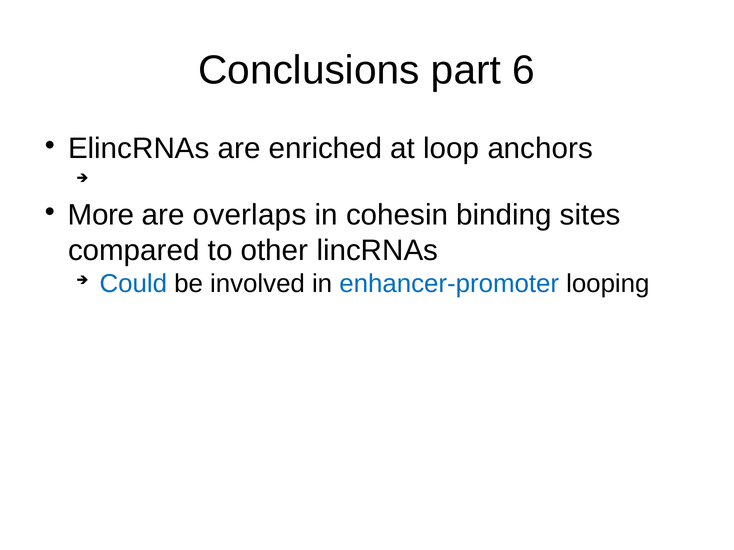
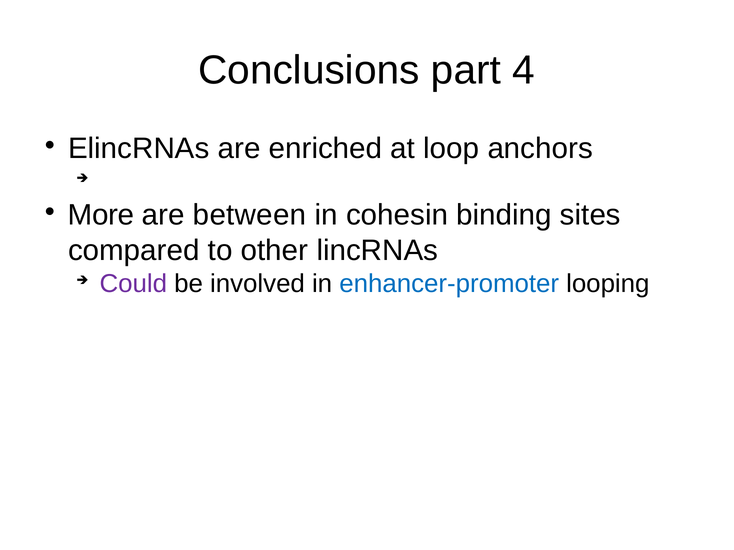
6: 6 -> 4 (524, 70)
overlaps: overlaps -> between (250, 215)
Could colour: blue -> purple (133, 284)
